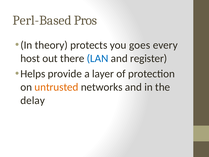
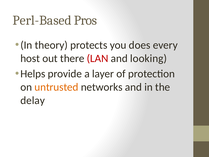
goes: goes -> does (140, 45)
LAN colour: blue -> red (98, 58)
register: register -> looking (149, 58)
